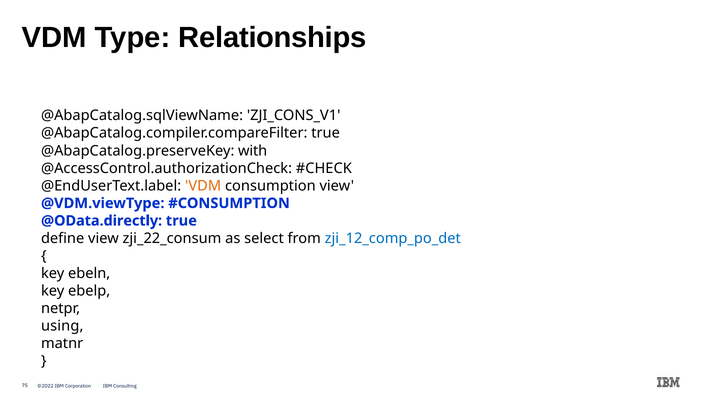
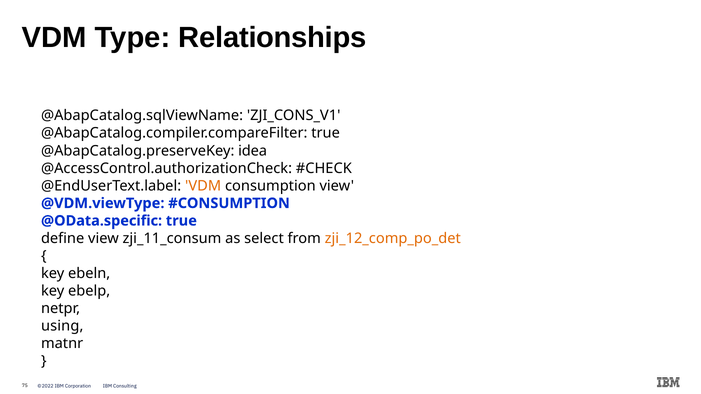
with: with -> idea (253, 151)
@OData.directly: @OData.directly -> @OData.specific (102, 221)
zji_22_consum: zji_22_consum -> zji_11_consum (172, 238)
zji_12_comp_po_det colour: blue -> orange (393, 238)
